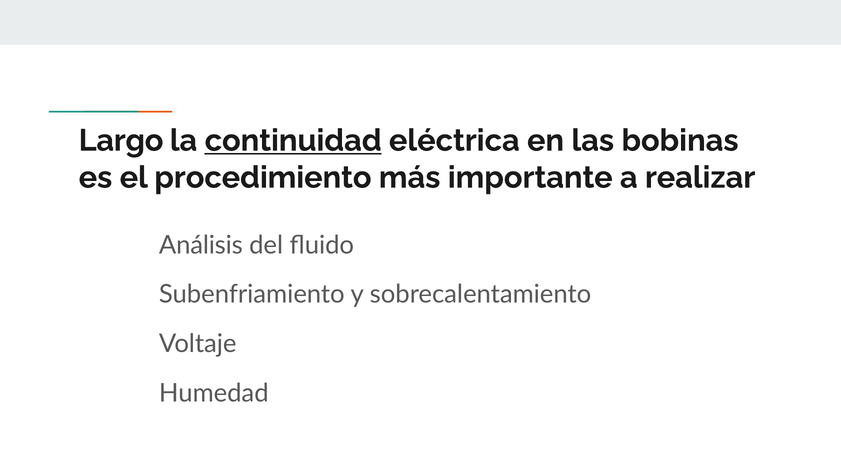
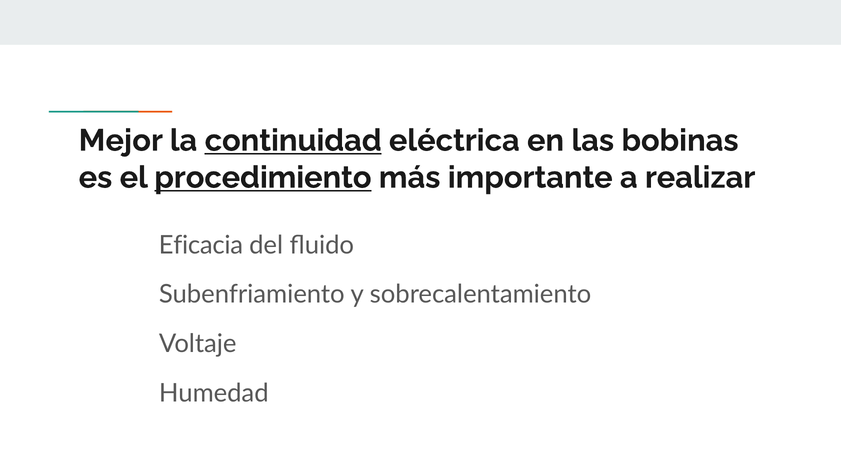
Largo: Largo -> Mejor (121, 141)
procedimiento underline: none -> present (263, 177)
Análisis: Análisis -> Eficacia (201, 245)
